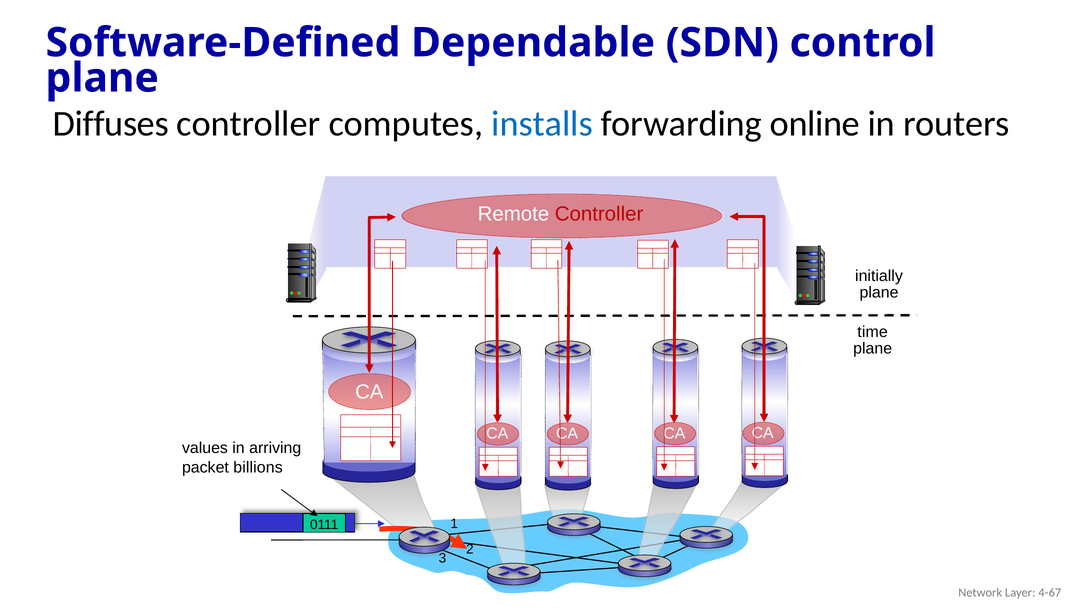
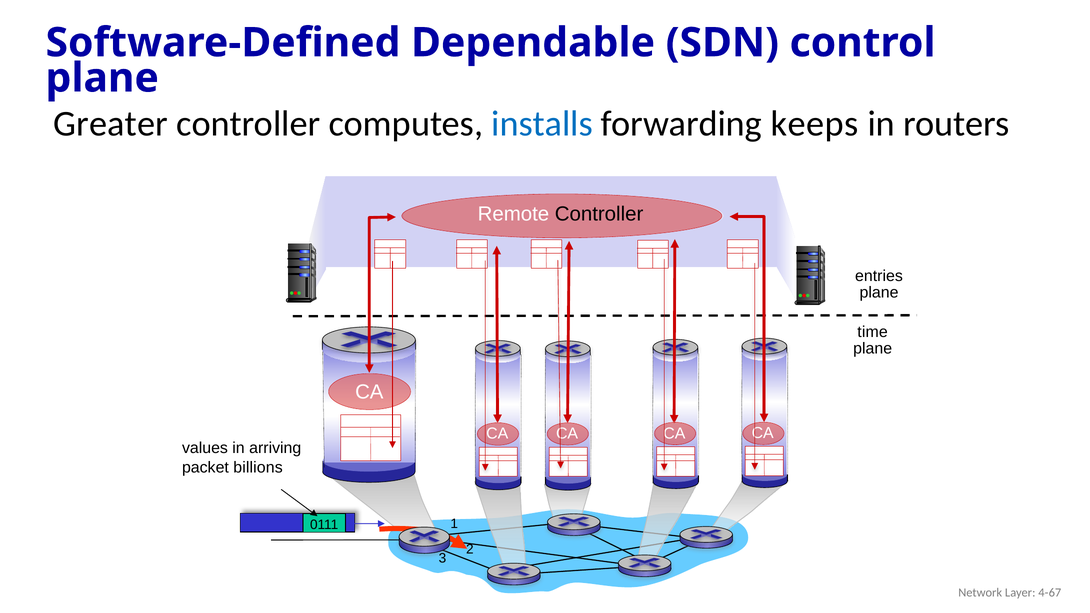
Diffuses: Diffuses -> Greater (111, 124)
online: online -> keeps (815, 124)
Controller colour: red -> black (599, 214)
initially: initially -> entries (879, 276)
